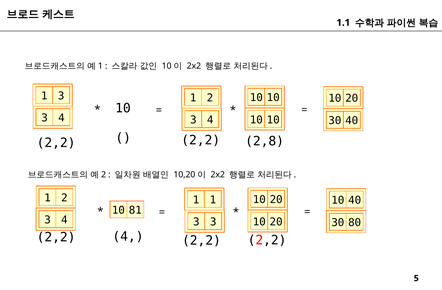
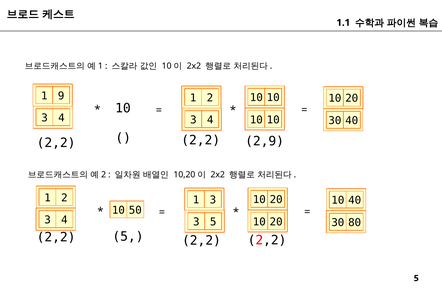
3: 3 -> 9 (61, 96)
2,8: 2,8 -> 2,9 (265, 141)
1 1: 1 -> 3 (213, 200)
81: 81 -> 50 (135, 210)
3: 3 -> 5 (213, 222)
2,2 4: 4 -> 5 (128, 237)
